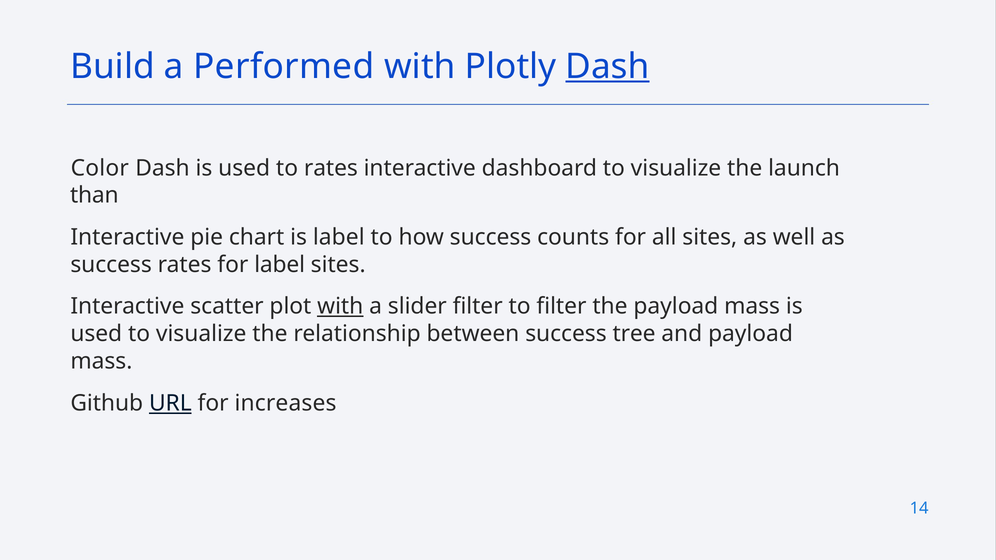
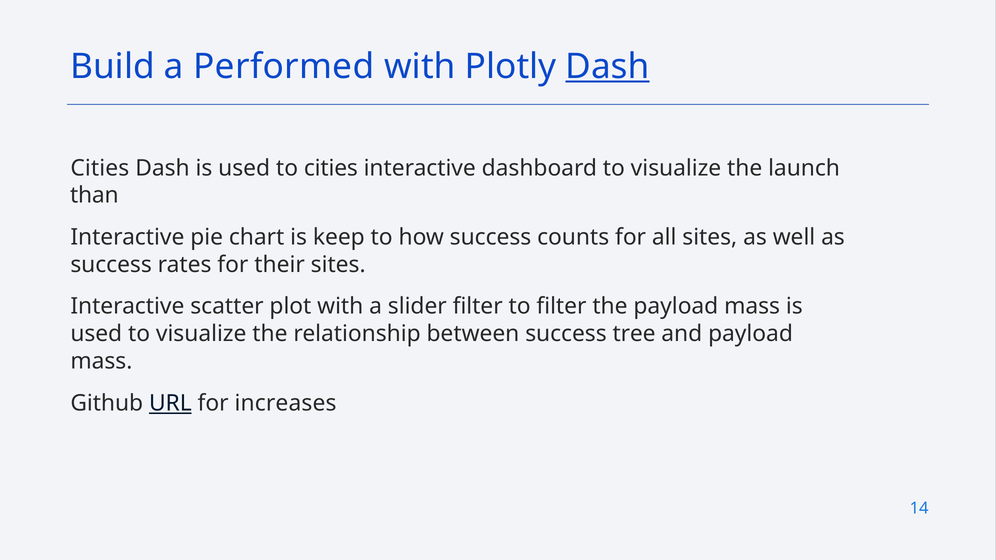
Color: Color -> Cities (100, 168)
to rates: rates -> cities (331, 168)
is label: label -> keep (339, 237)
for label: label -> their (280, 265)
with underline: present -> none (340, 307)
